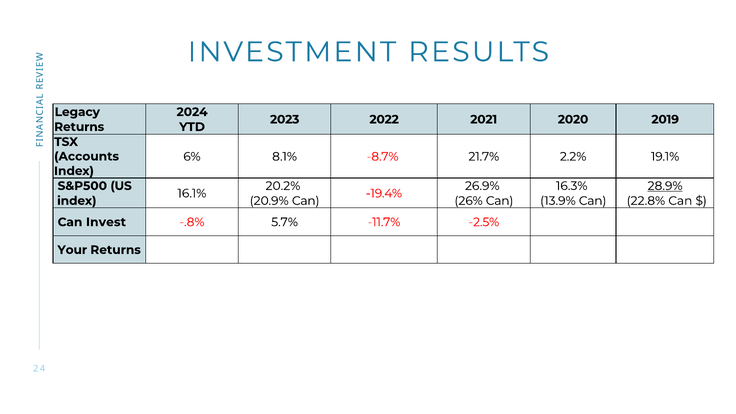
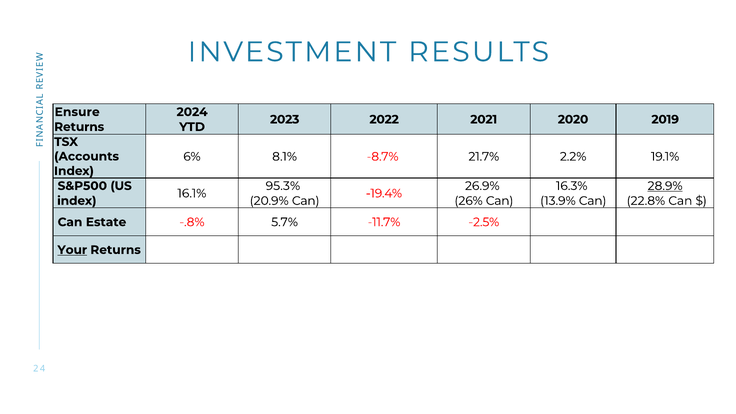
Legacy: Legacy -> Ensure (77, 112)
20.2%: 20.2% -> 95.3% (283, 186)
Invest: Invest -> Estate (106, 222)
Your underline: none -> present (72, 250)
